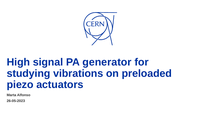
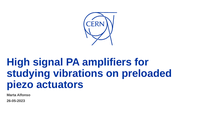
generator: generator -> amplifiers (107, 62)
